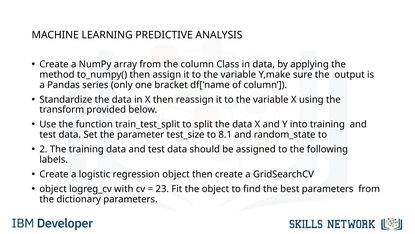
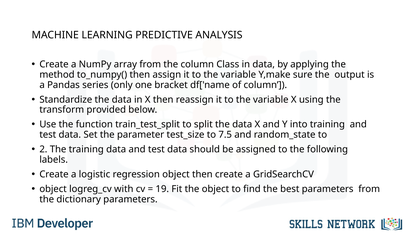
8.1: 8.1 -> 7.5 (225, 134)
23: 23 -> 19 (162, 188)
